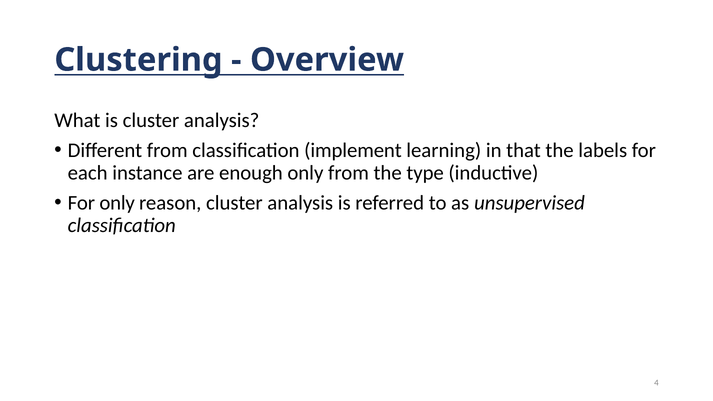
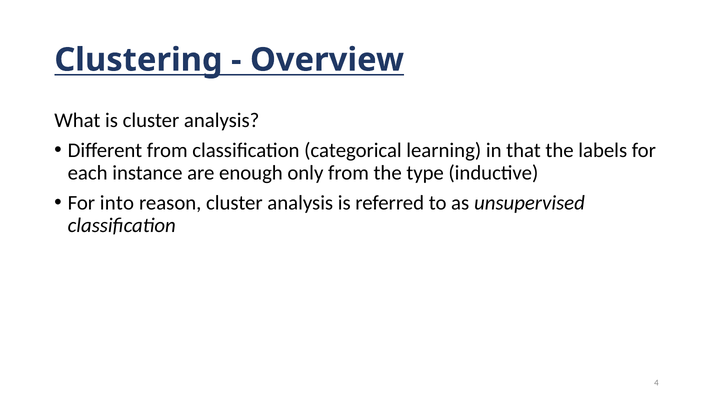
implement: implement -> categorical (353, 150)
For only: only -> into (117, 203)
